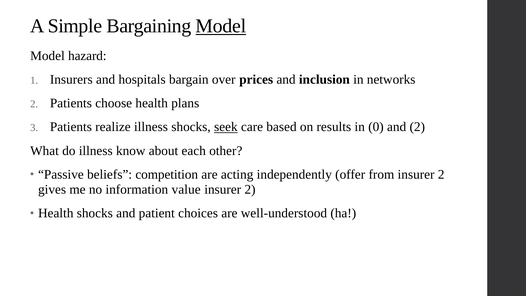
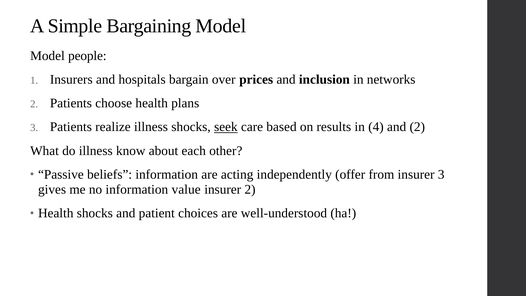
Model underline: present -> none (221, 26)
hazard: hazard -> people (87, 56)
0: 0 -> 4 (376, 127)
beliefs competition: competition -> information (167, 174)
from insurer 2: 2 -> 3 (441, 174)
